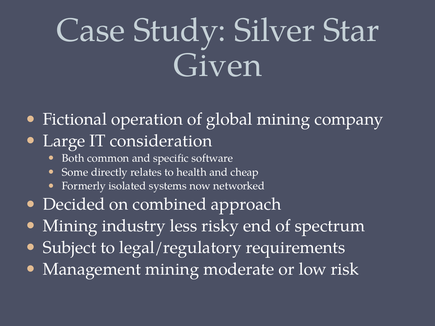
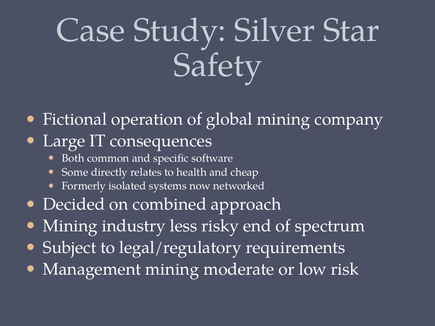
Given: Given -> Safety (218, 66)
consideration: consideration -> consequences (161, 141)
